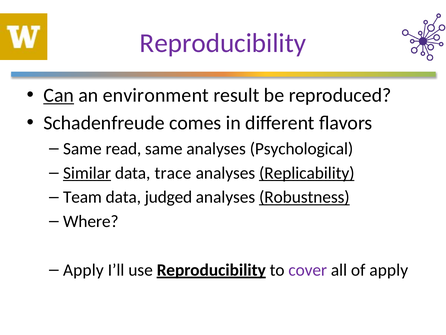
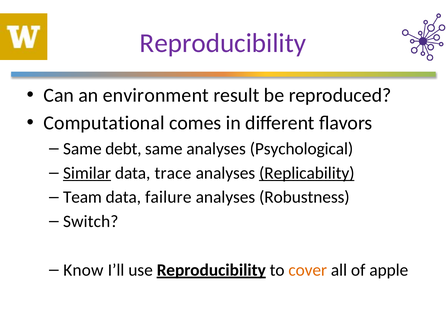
Can underline: present -> none (59, 95)
Schadenfreude: Schadenfreude -> Computational (104, 123)
read: read -> debt (123, 148)
judged: judged -> failure (168, 197)
Robustness underline: present -> none (304, 197)
Where: Where -> Switch (91, 221)
Apply: Apply -> Know (83, 270)
cover colour: purple -> orange (308, 270)
of apply: apply -> apple (389, 270)
